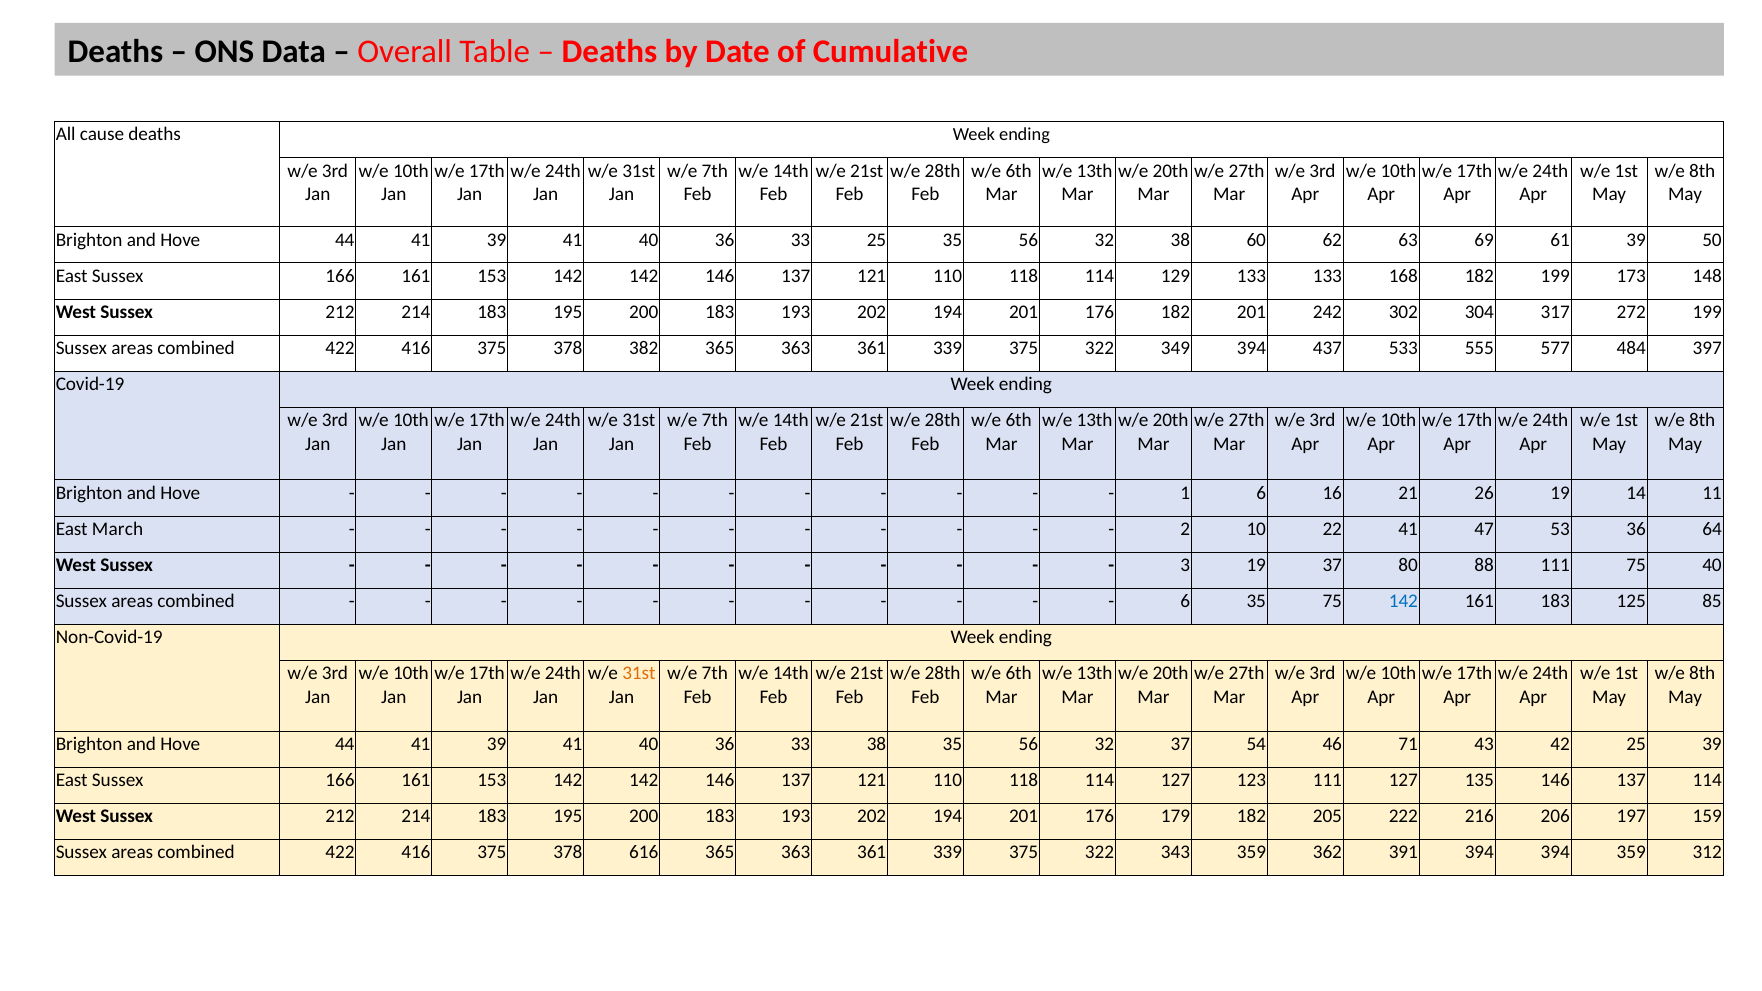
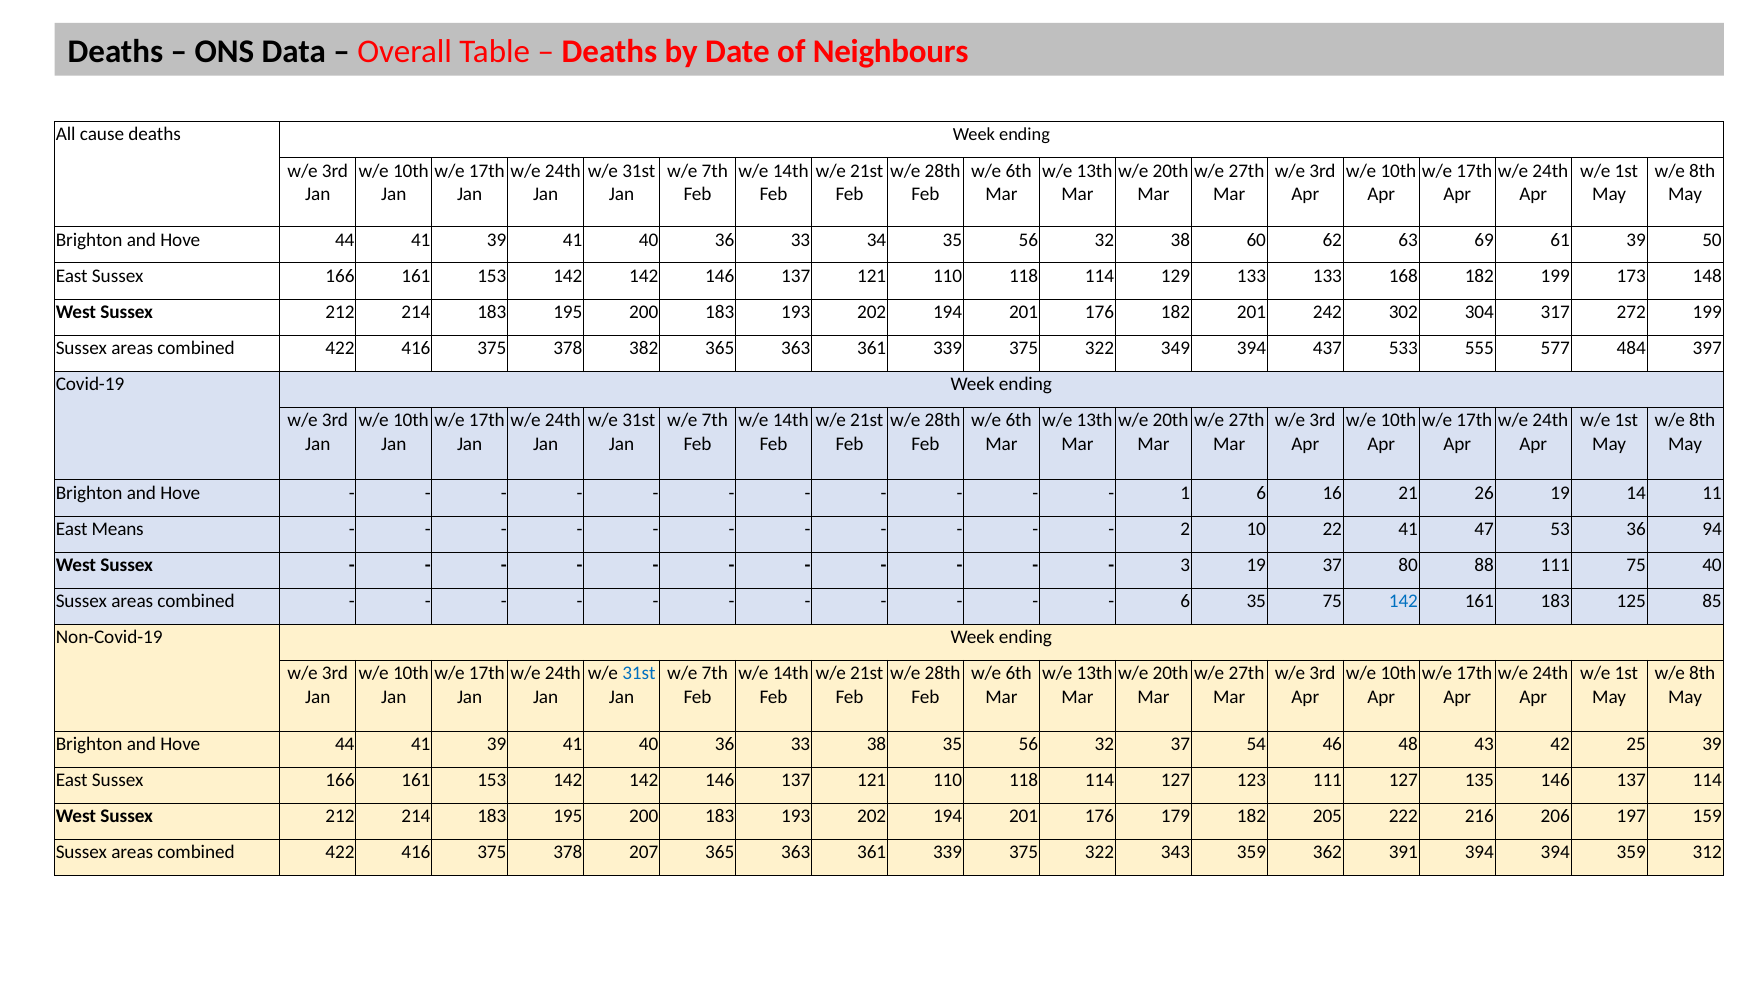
Cumulative: Cumulative -> Neighbours (891, 52)
33 25: 25 -> 34 (876, 240)
March: March -> Means (118, 529)
64: 64 -> 94 (1712, 529)
31st colour: orange -> blue (639, 674)
71: 71 -> 48 (1408, 744)
616: 616 -> 207 (644, 853)
